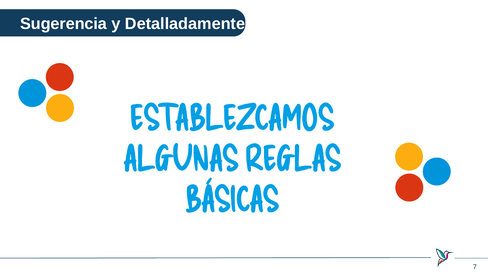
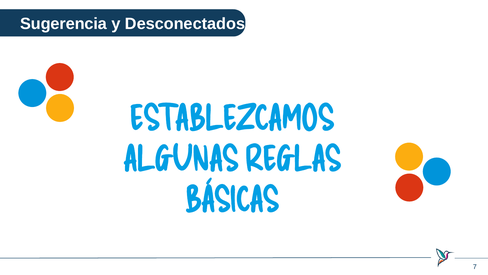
Detalladamente: Detalladamente -> Desconectados (185, 24)
